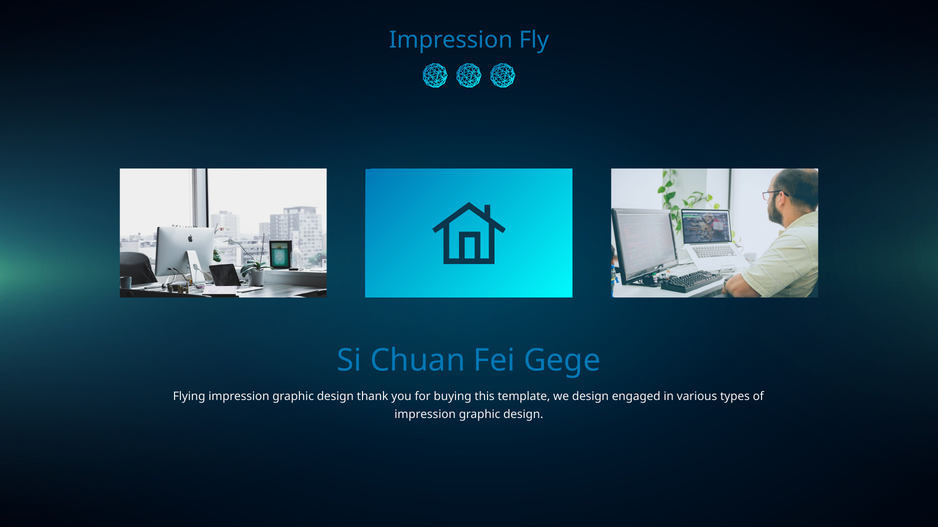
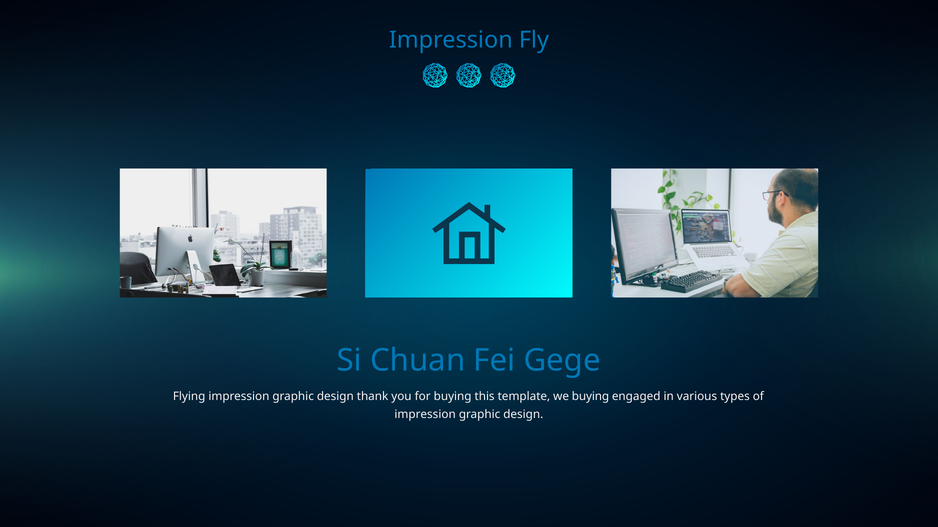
we design: design -> buying (591, 397)
